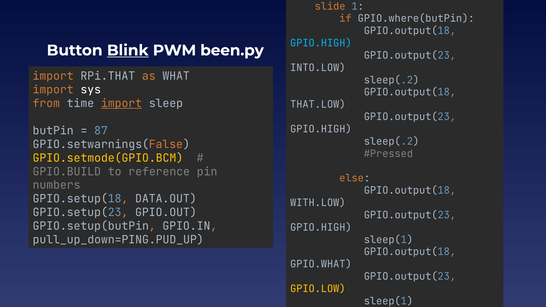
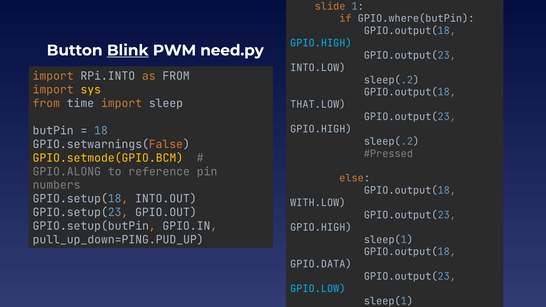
been.py: been.py -> need.py (232, 50)
RPi.THAT: RPi.THAT -> RPi.INTO (108, 76)
as WHAT: WHAT -> FROM (176, 76)
sys colour: white -> yellow (91, 90)
import underline: present -> none (122, 103)
87: 87 -> 18 (101, 131)
GPIO.BUILD: GPIO.BUILD -> GPIO.ALONG (67, 172)
DATA.OUT: DATA.OUT -> INTO.OUT (166, 199)
GPIO.WHAT: GPIO.WHAT -> GPIO.DATA (321, 264)
GPIO.LOW colour: yellow -> light blue (318, 289)
